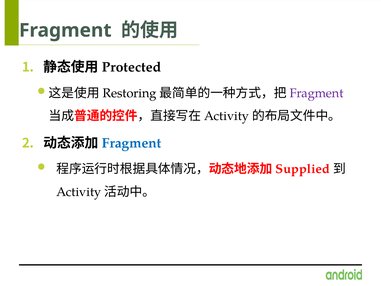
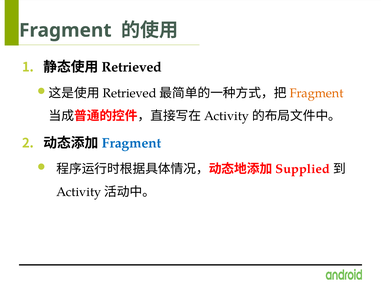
Protected: Protected -> Retrieved (132, 67)
Restoring: Restoring -> Retrieved (130, 93)
Fragment colour: purple -> orange (316, 93)
